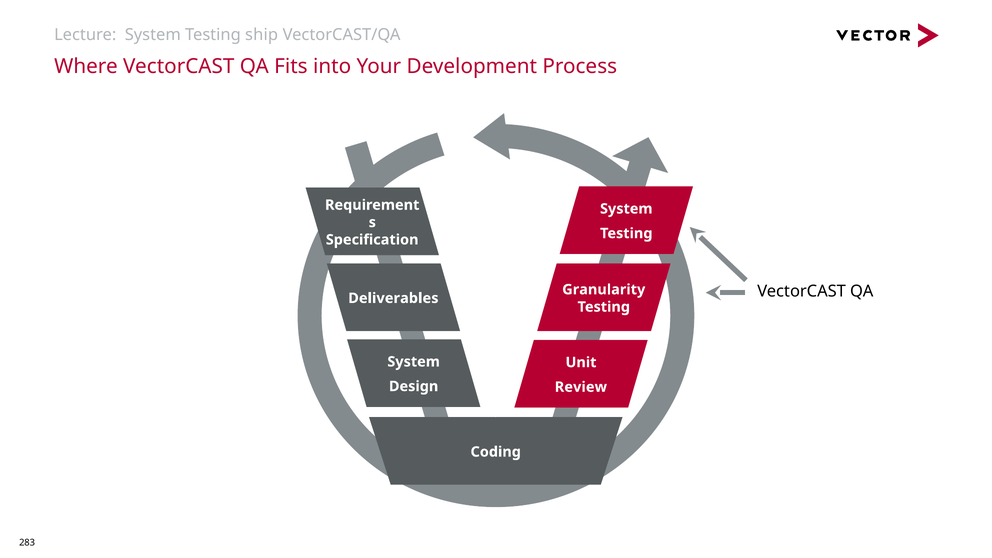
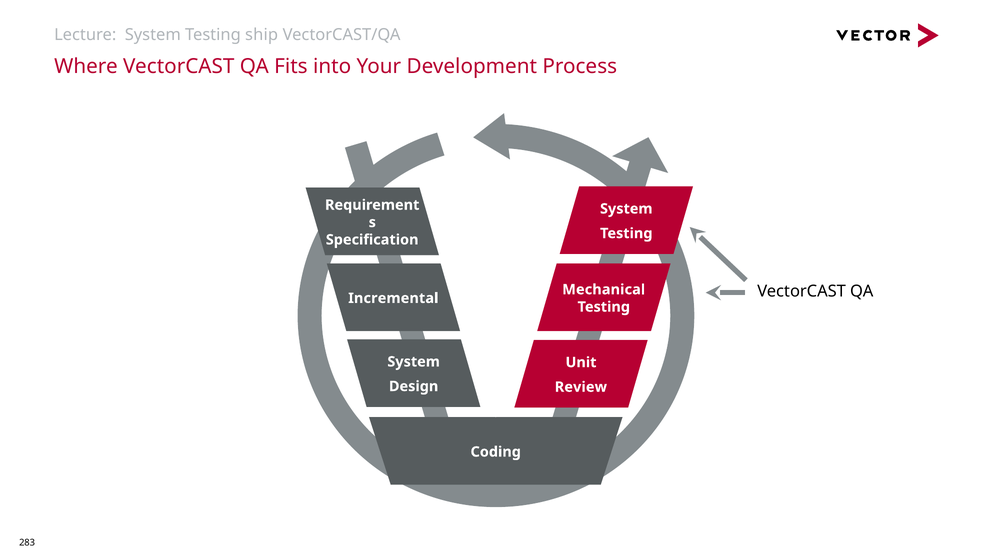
Granularity: Granularity -> Mechanical (604, 290)
Deliverables: Deliverables -> Incremental (393, 298)
